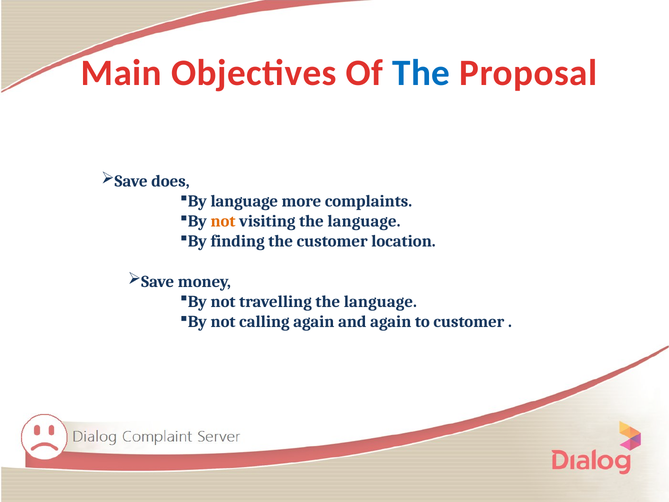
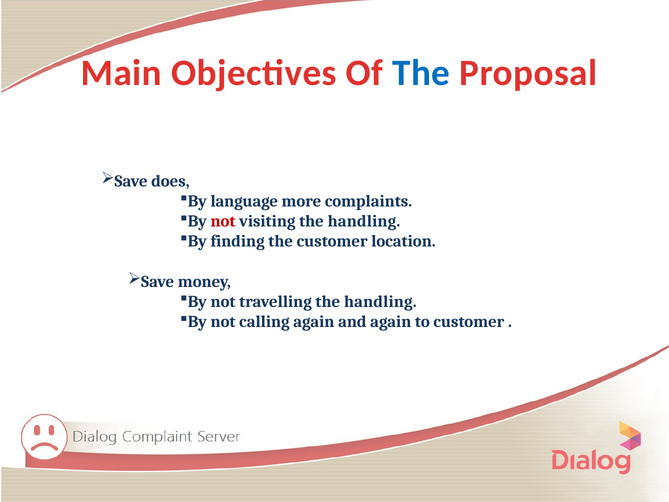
not colour: orange -> red (223, 221)
visiting the language: language -> handling (364, 221)
travelling the language: language -> handling (380, 302)
